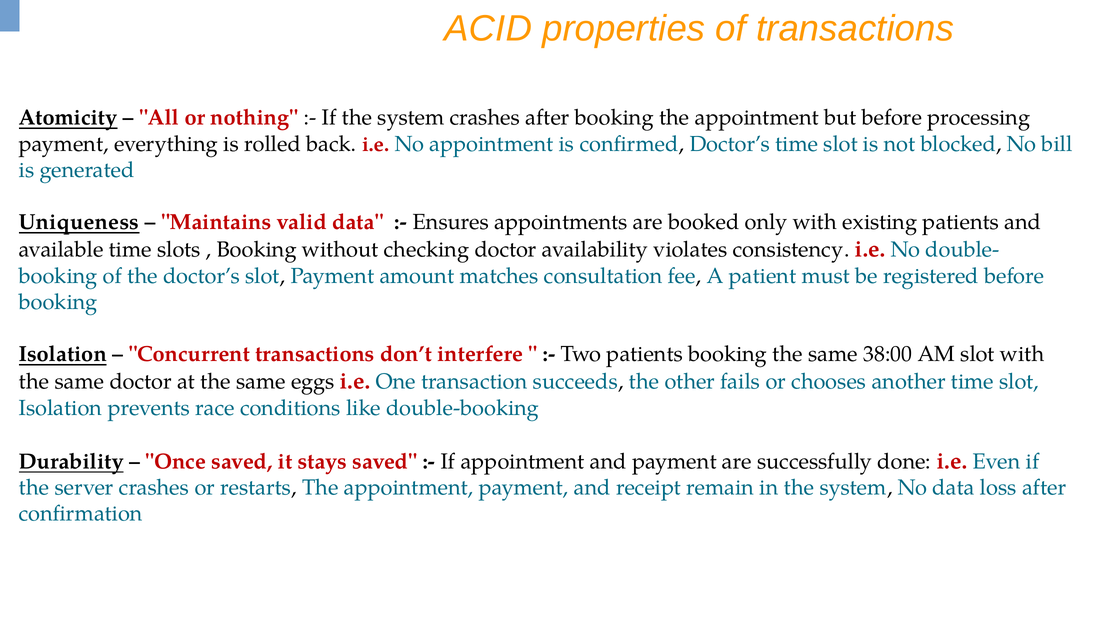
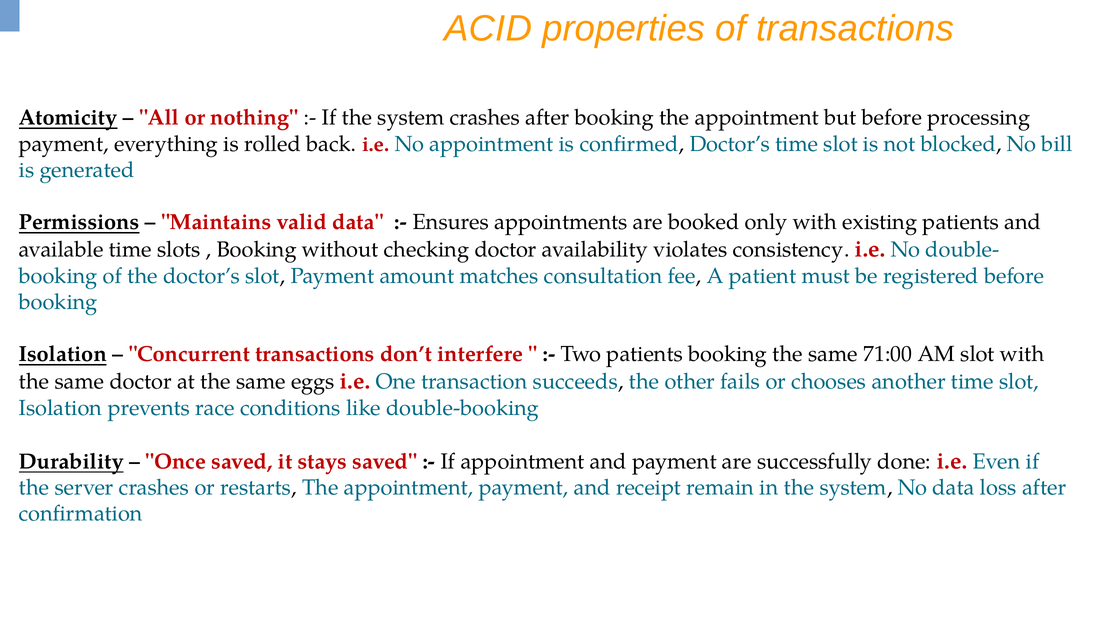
Uniqueness: Uniqueness -> Permissions (79, 222)
38:00: 38:00 -> 71:00 (888, 354)
